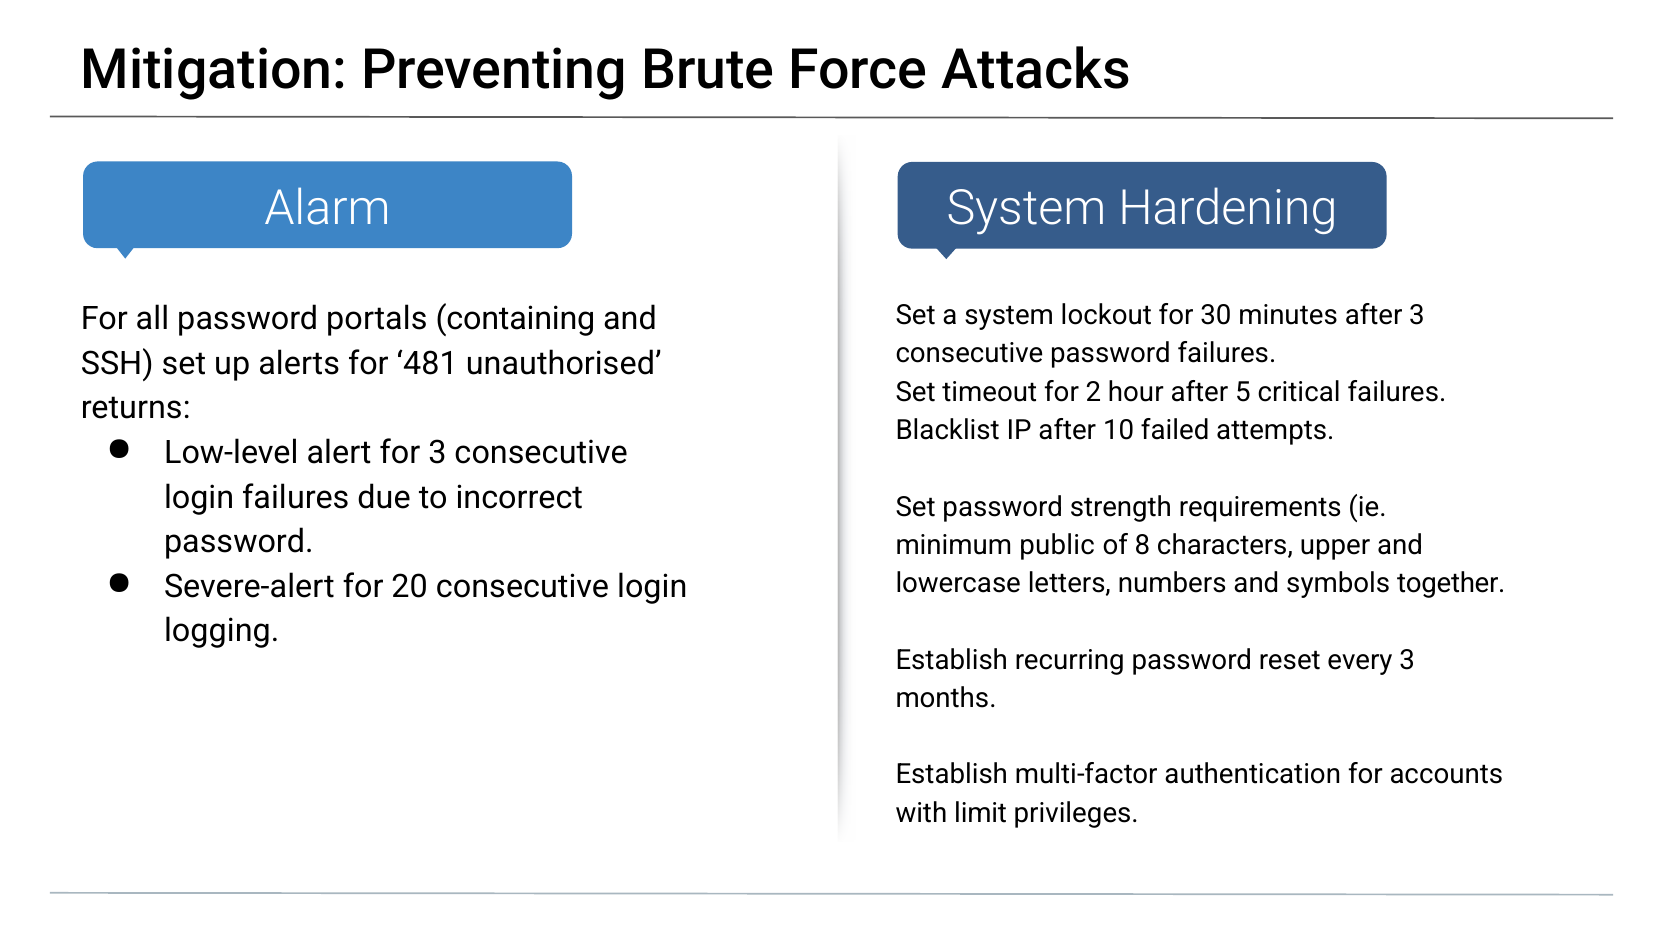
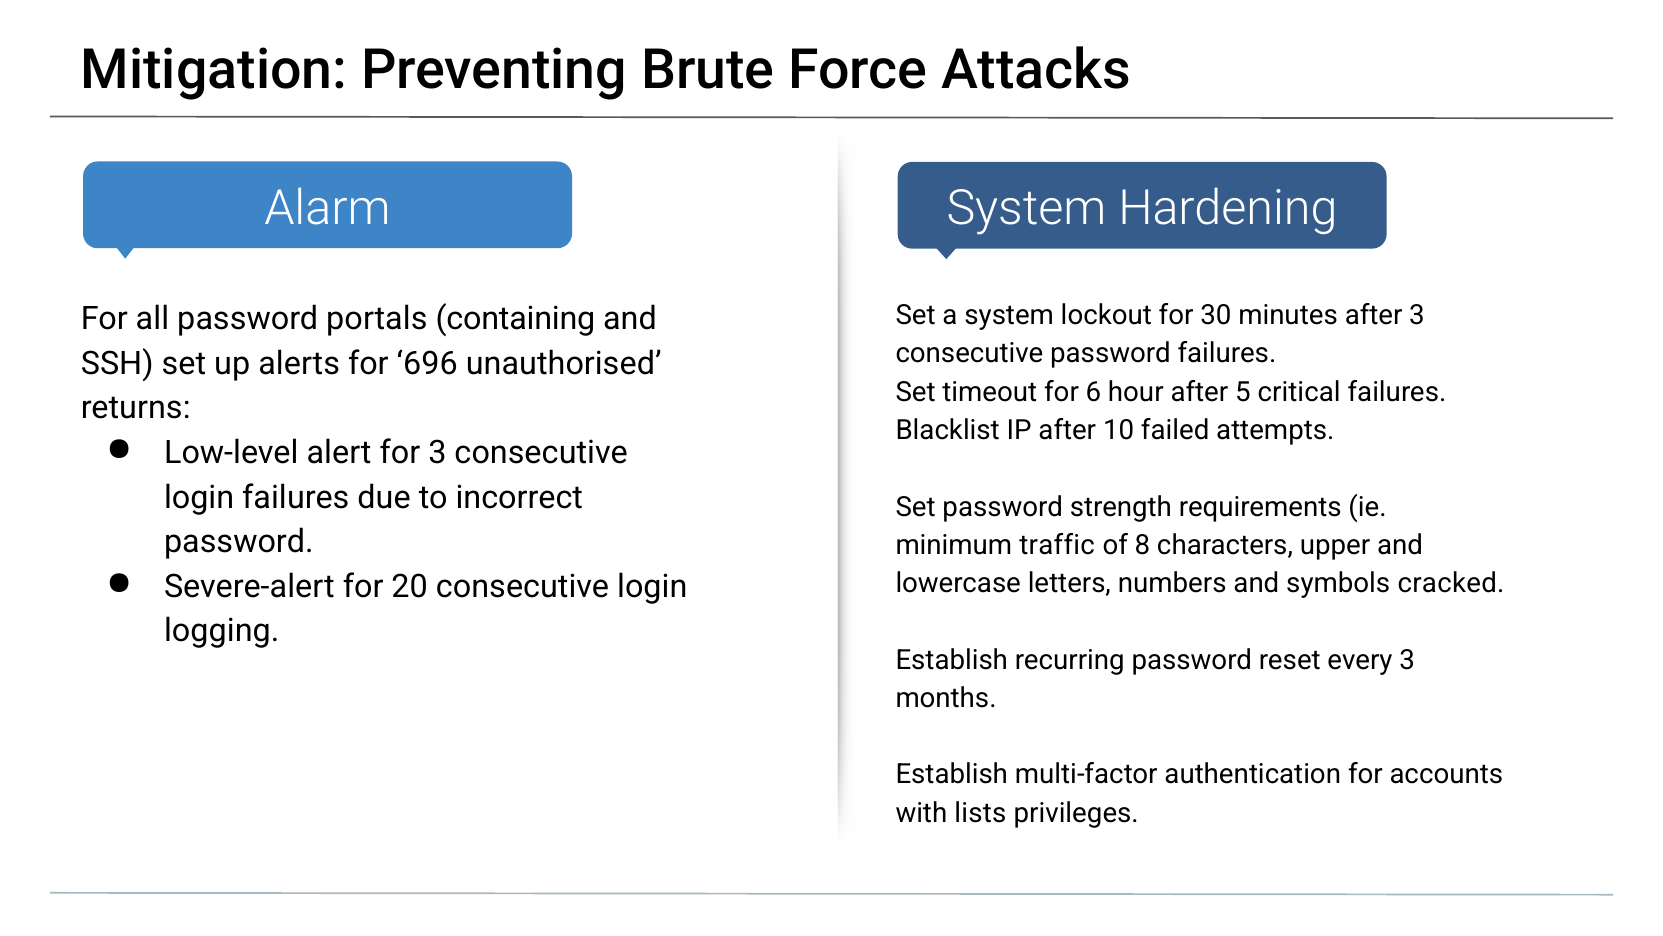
481: 481 -> 696 (427, 363)
2: 2 -> 6 (1093, 392)
public: public -> traffic (1057, 545)
together: together -> cracked (1451, 583)
limit: limit -> lists (980, 812)
